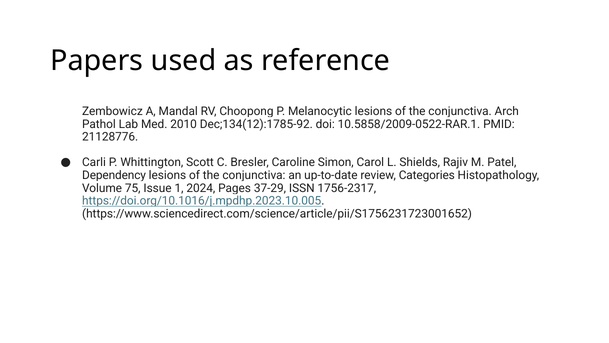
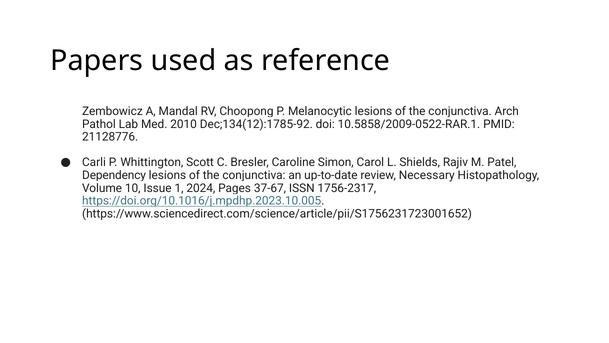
Categories: Categories -> Necessary (427, 175)
75: 75 -> 10 (133, 188)
37-29: 37-29 -> 37-67 (270, 188)
